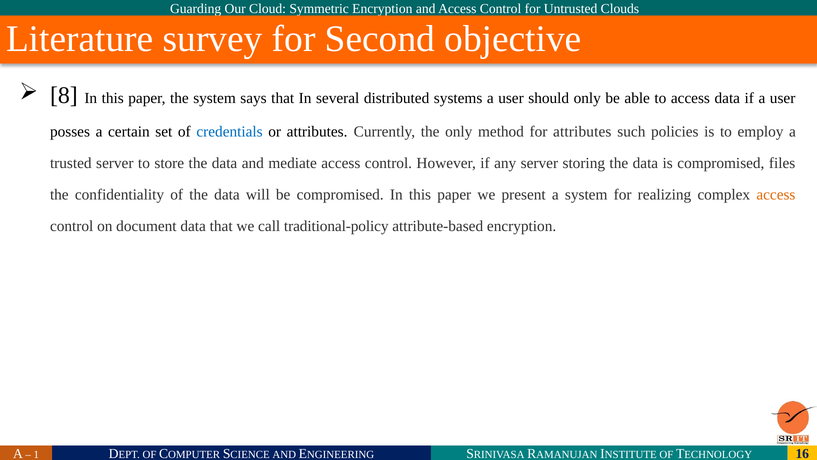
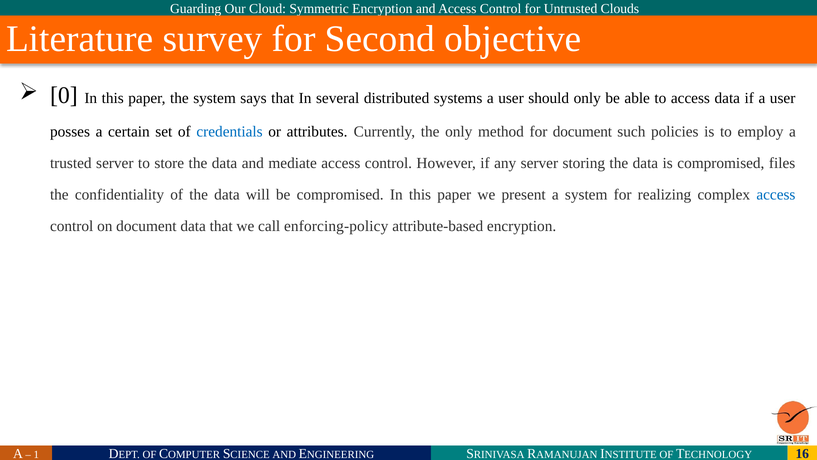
8: 8 -> 0 (64, 95)
for attributes: attributes -> document (582, 131)
access colour: orange -> blue (776, 194)
traditional-policy: traditional-policy -> enforcing-policy (336, 226)
